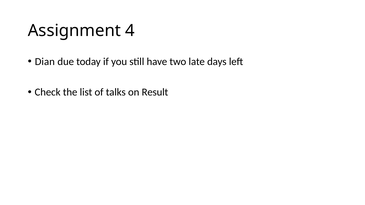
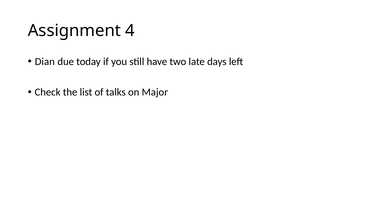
Result: Result -> Major (155, 92)
